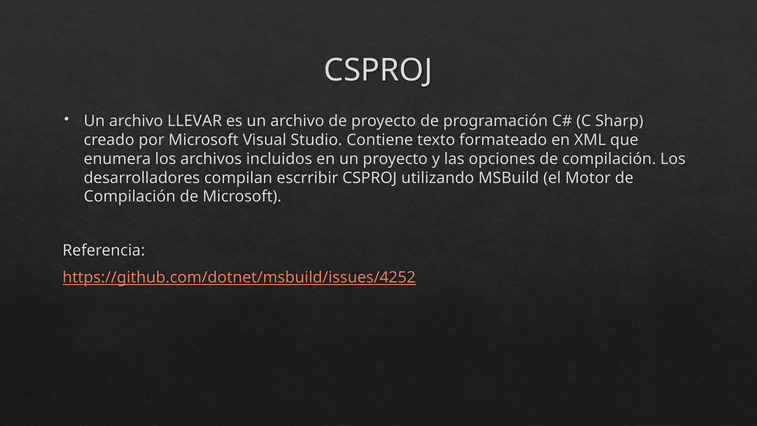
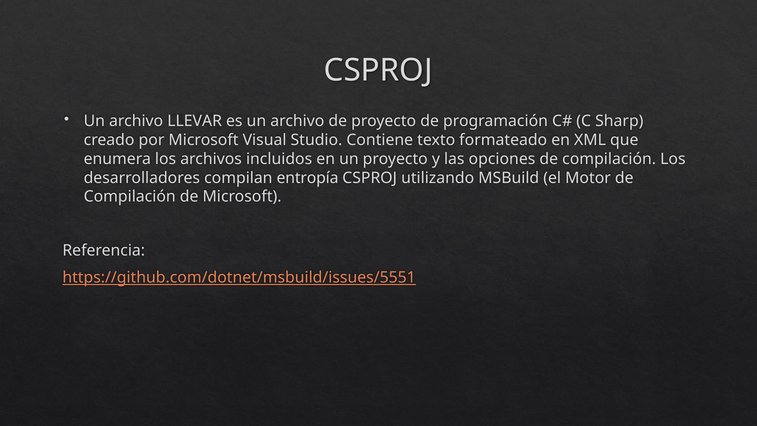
escrribir: escrribir -> entropía (308, 178)
https://github.com/dotnet/msbuild/issues/4252: https://github.com/dotnet/msbuild/issues/4252 -> https://github.com/dotnet/msbuild/issues/5551 (239, 277)
